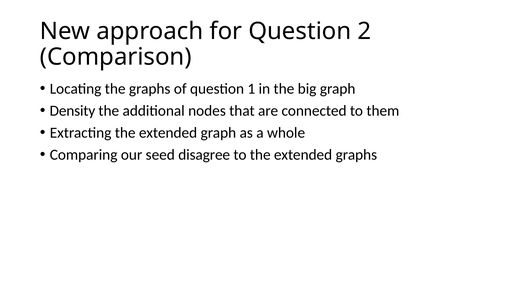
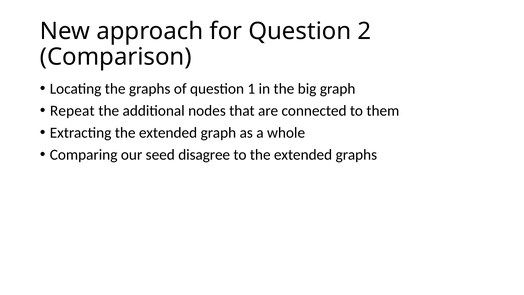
Density: Density -> Repeat (72, 111)
